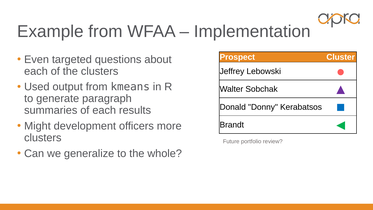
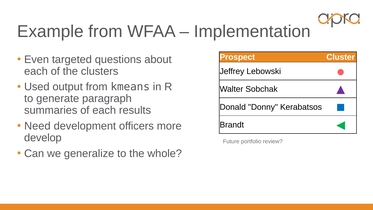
Might: Might -> Need (37, 126)
clusters: clusters -> develop (43, 138)
